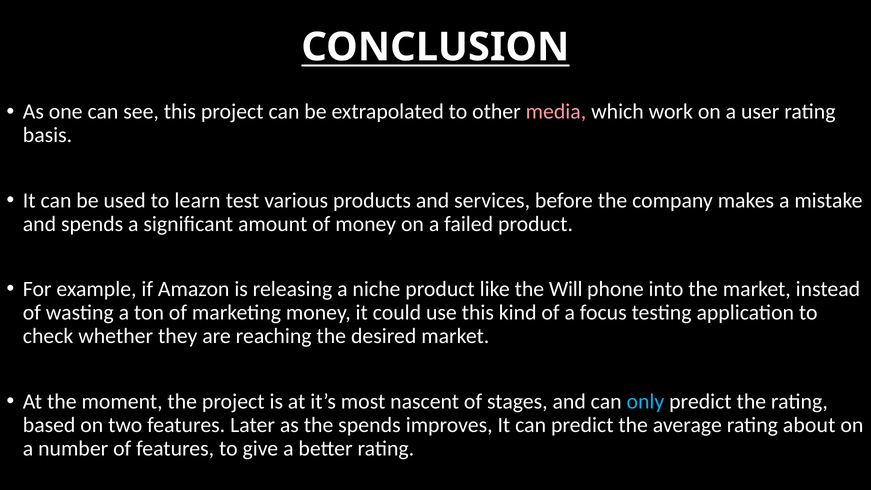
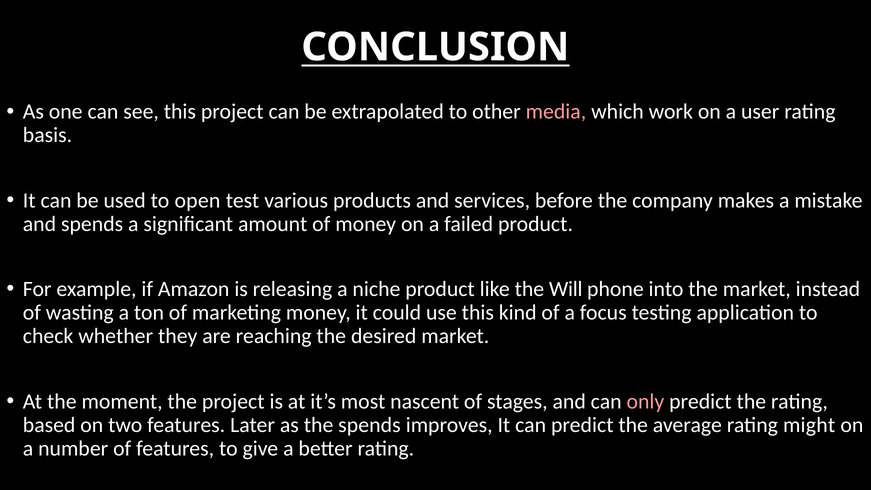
learn: learn -> open (197, 200)
only colour: light blue -> pink (645, 401)
about: about -> might (809, 425)
